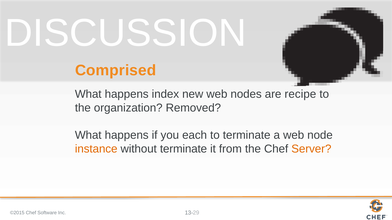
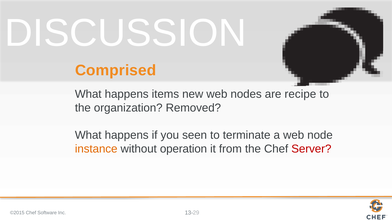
index: index -> items (165, 94)
each: each -> seen (195, 136)
without terminate: terminate -> operation (183, 149)
Server colour: orange -> red (311, 149)
